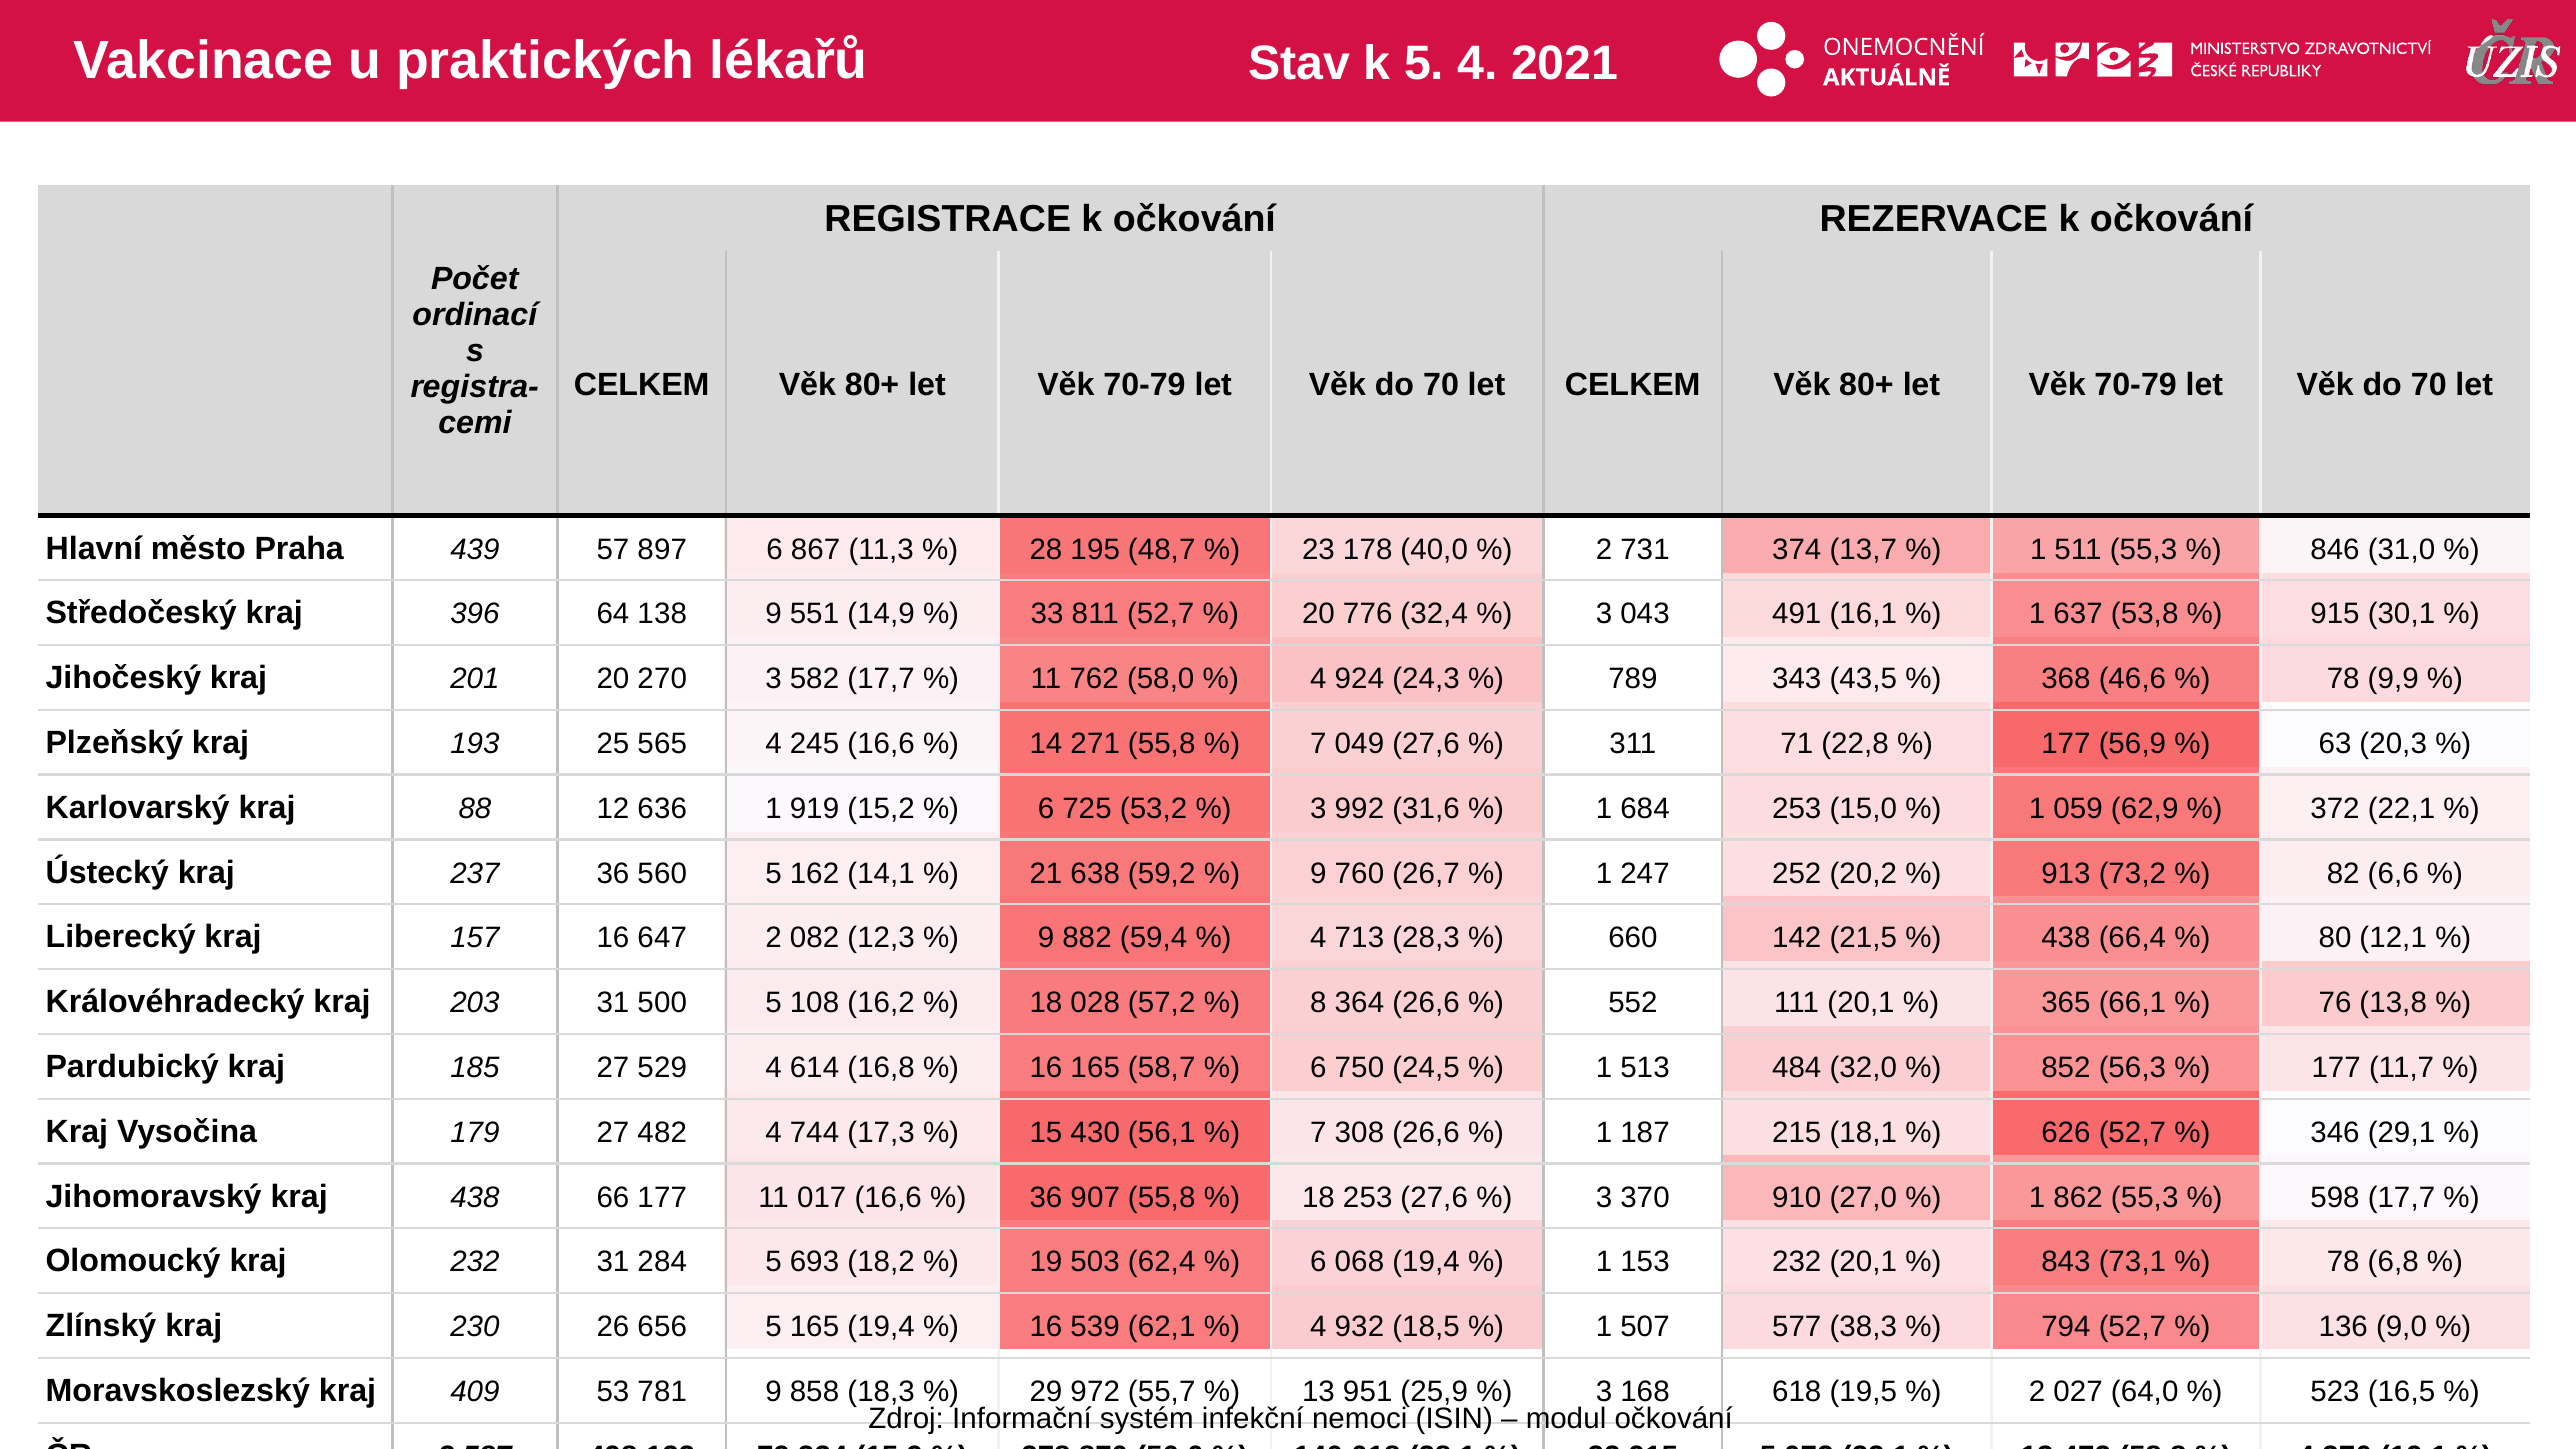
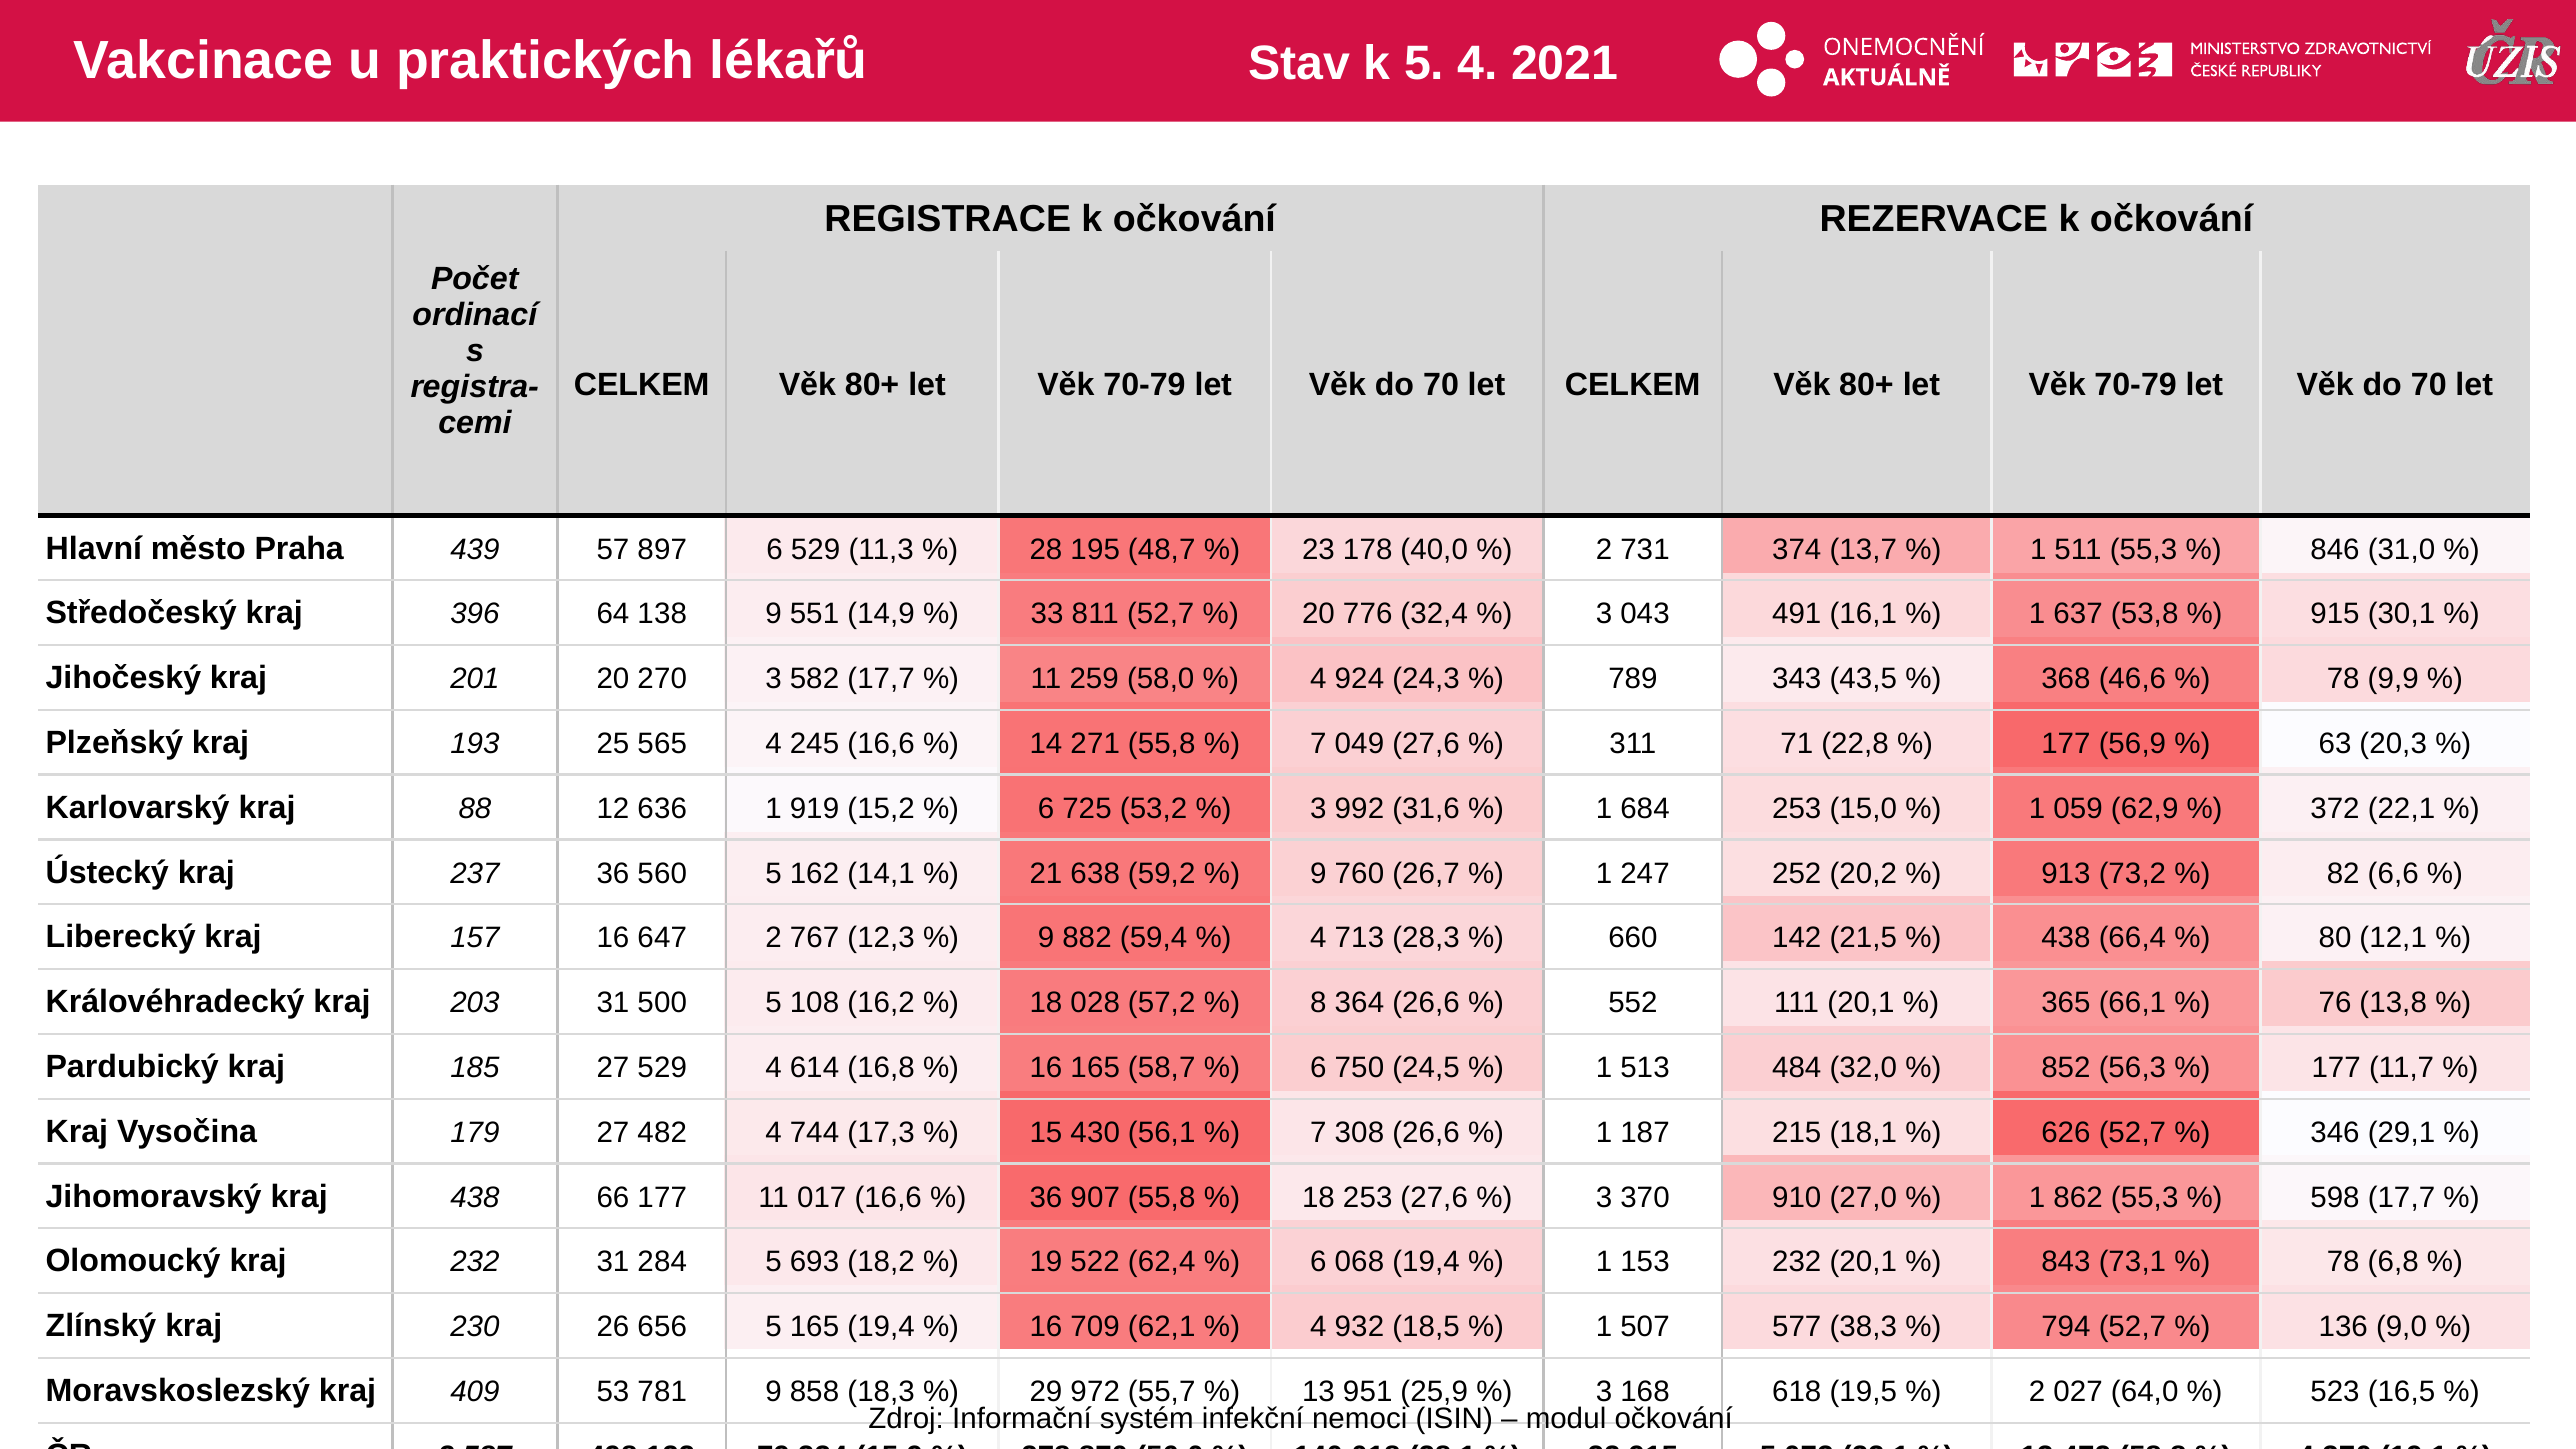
6 867: 867 -> 529 (816, 549)
762: 762 -> 259 (1094, 679)
082: 082 -> 767 (815, 938)
503: 503 -> 522 (1095, 1262)
539: 539 -> 709 (1095, 1327)
